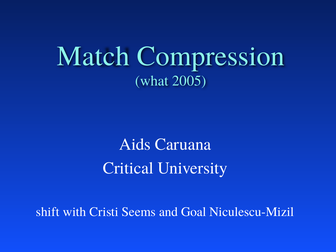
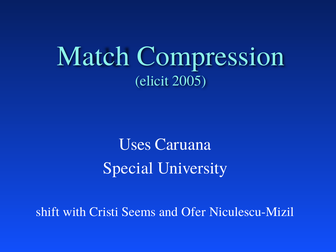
what: what -> elicit (152, 81)
Aids: Aids -> Uses (135, 144)
Critical: Critical -> Special (128, 168)
Goal: Goal -> Ofer (194, 212)
